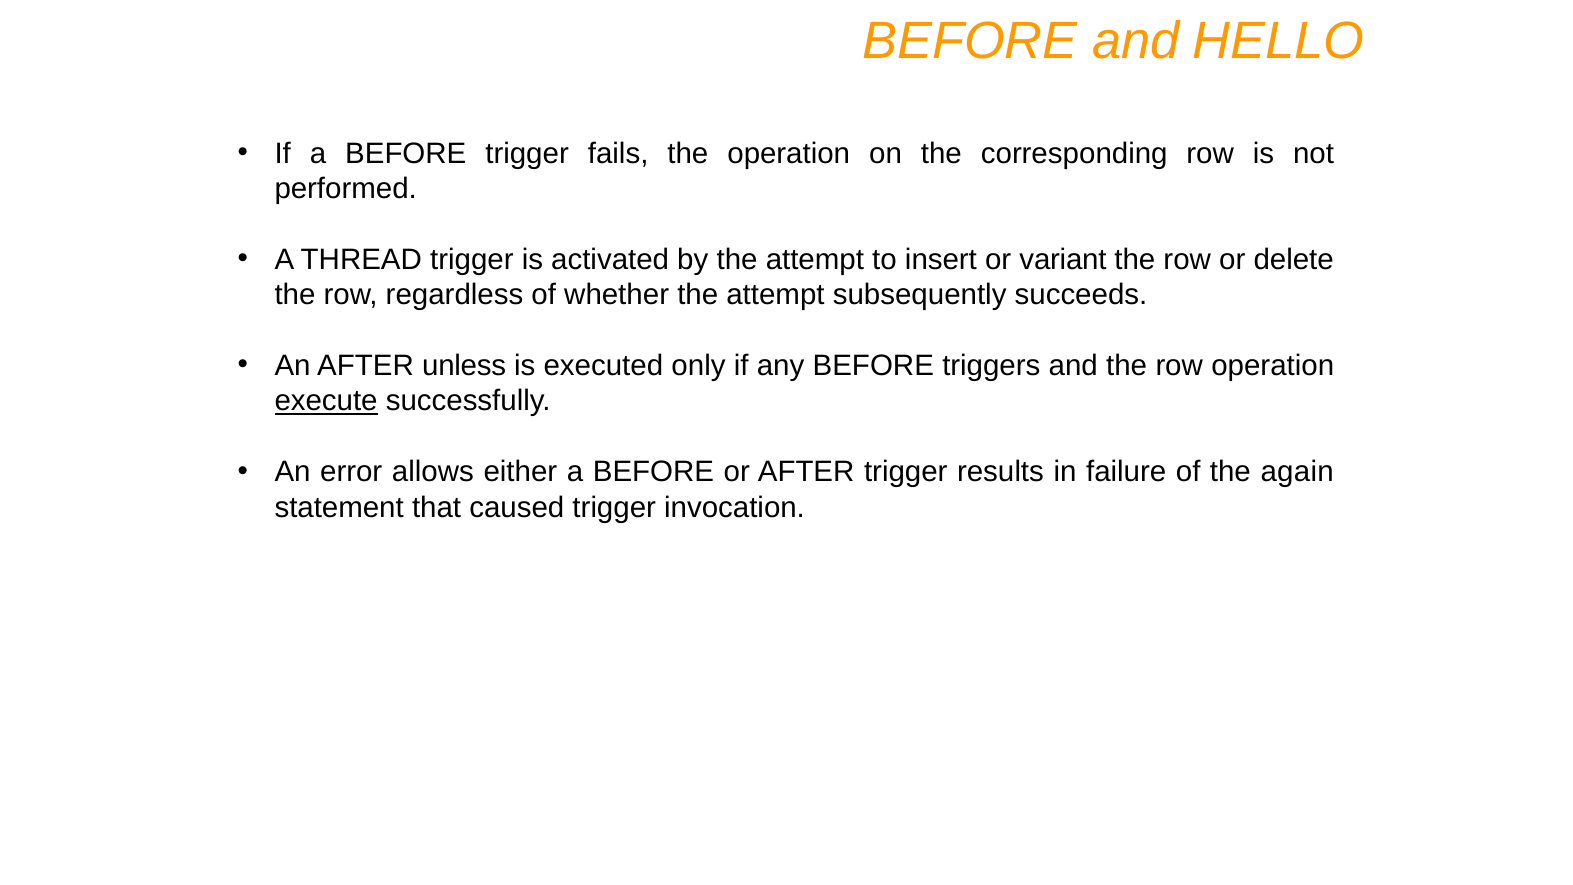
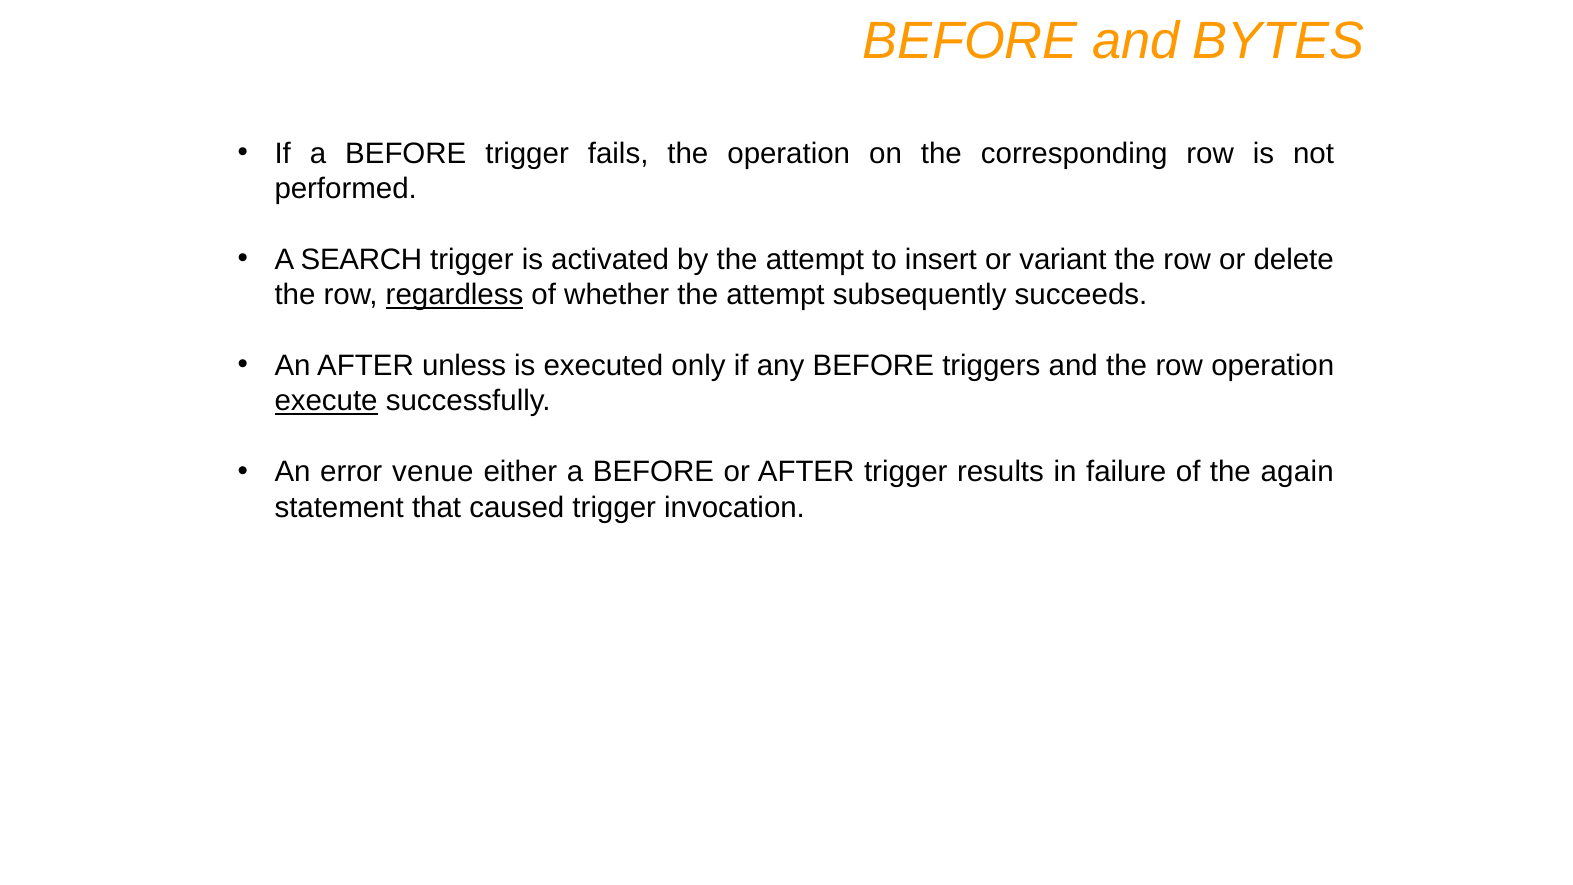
HELLO: HELLO -> BYTES (1278, 41)
THREAD: THREAD -> SEARCH (361, 260)
regardless underline: none -> present (455, 295)
allows: allows -> venue (433, 472)
